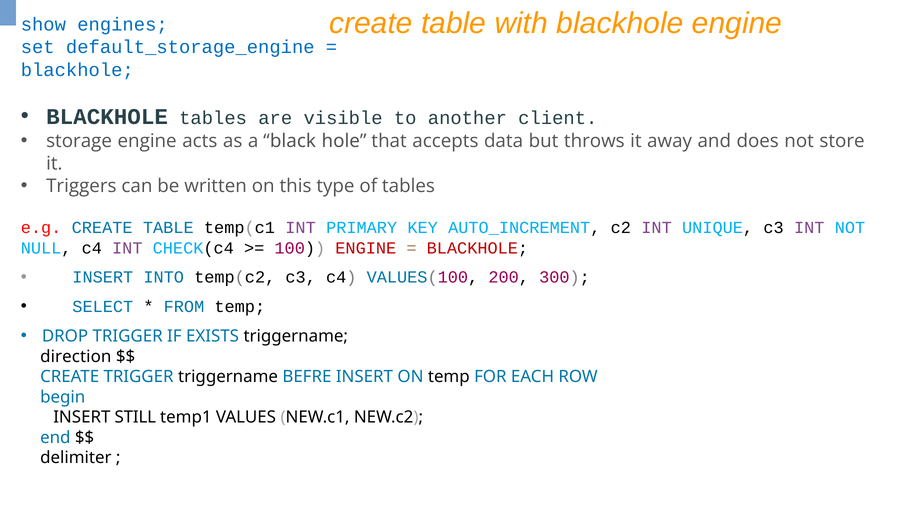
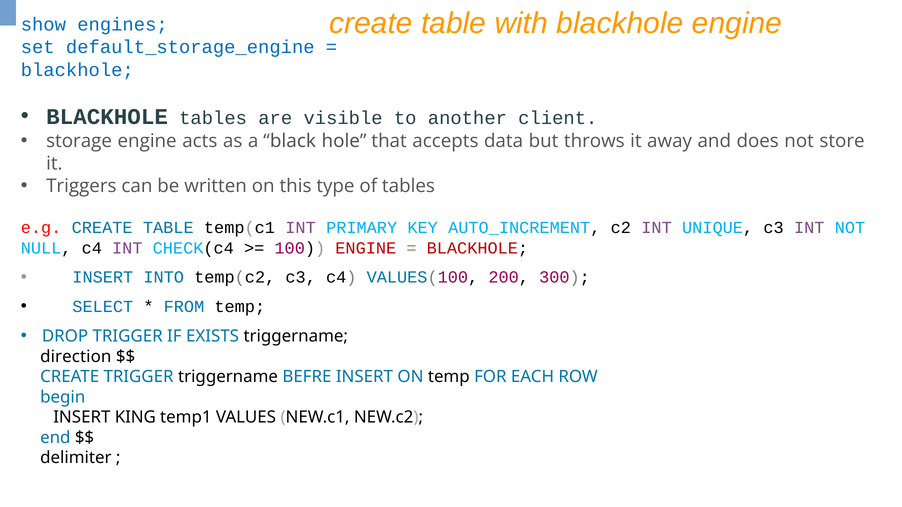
STILL: STILL -> KING (135, 418)
